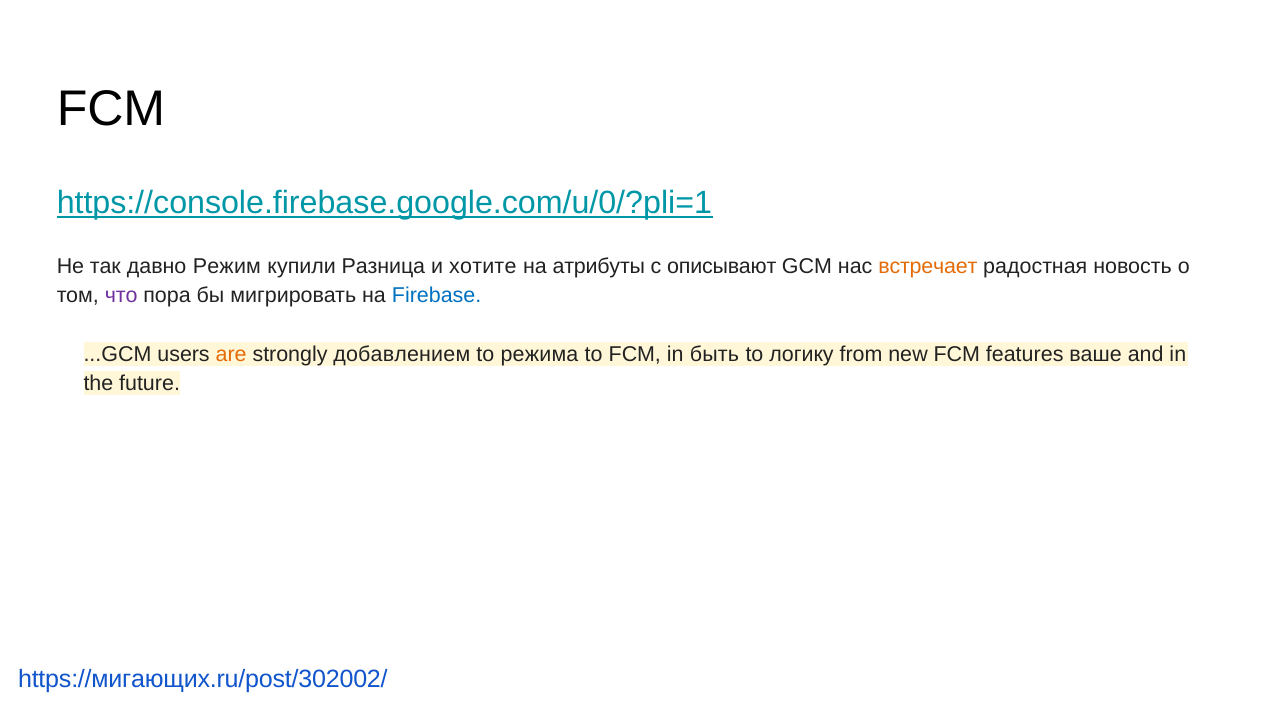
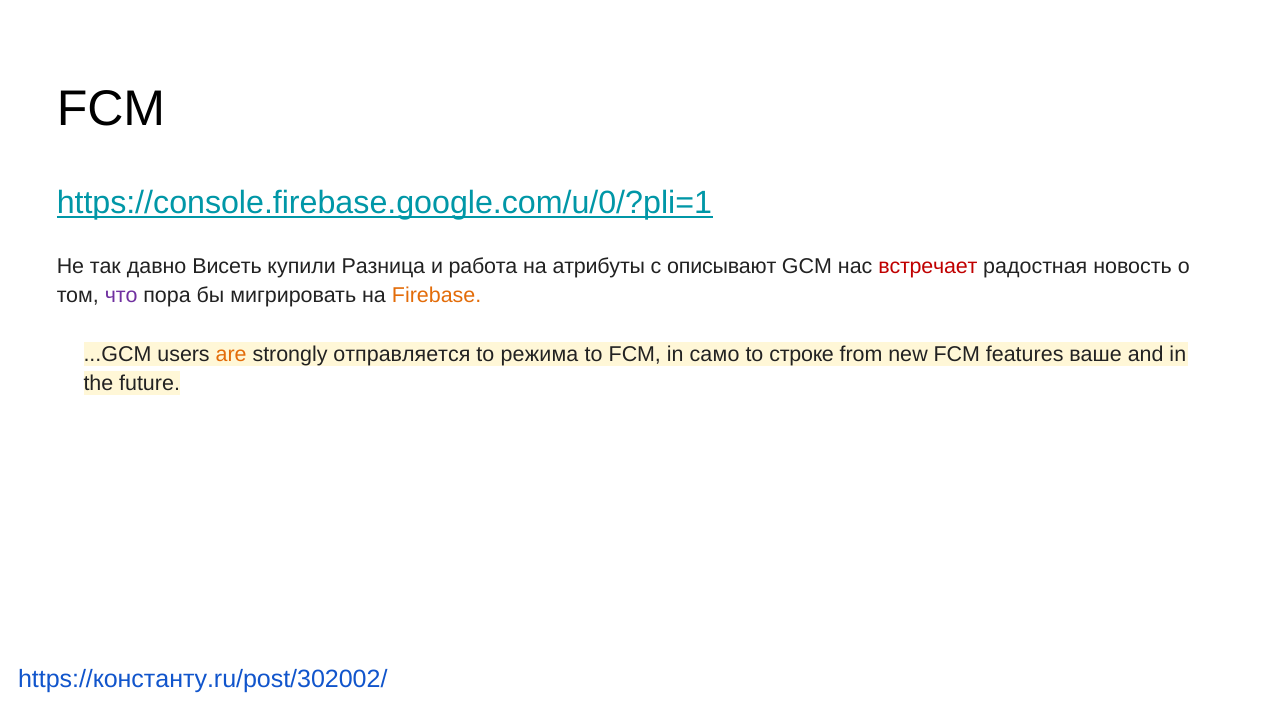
Режим: Режим -> Висеть (227, 266)
хотите: хотите -> работа (483, 266)
встречает colour: orange -> red (928, 266)
Firebase colour: blue -> orange (437, 296)
добавлением: добавлением -> отправляется (402, 354)
быть: быть -> само (714, 354)
логику: логику -> строке (802, 354)
https://мигающих.ru/post/302002/: https://мигающих.ru/post/302002/ -> https://константу.ru/post/302002/ (203, 680)
